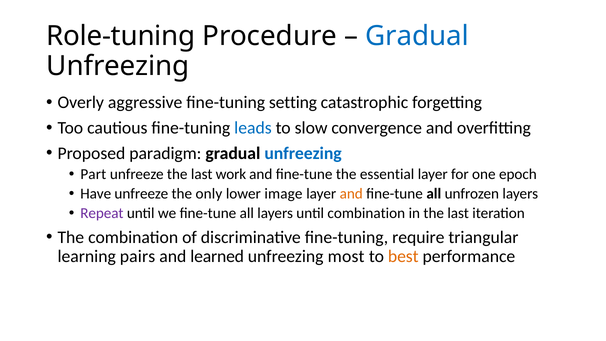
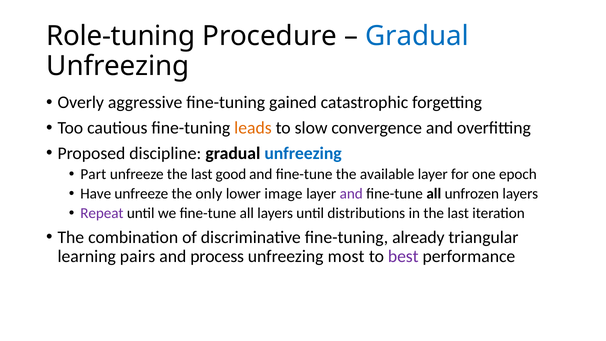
setting: setting -> gained (293, 102)
leads colour: blue -> orange (253, 128)
paradigm: paradigm -> discipline (165, 153)
work: work -> good (231, 174)
essential: essential -> available (387, 174)
and colour: orange -> purple (351, 194)
until combination: combination -> distributions (366, 213)
require: require -> already (418, 237)
learned: learned -> process (217, 256)
best colour: orange -> purple (403, 256)
